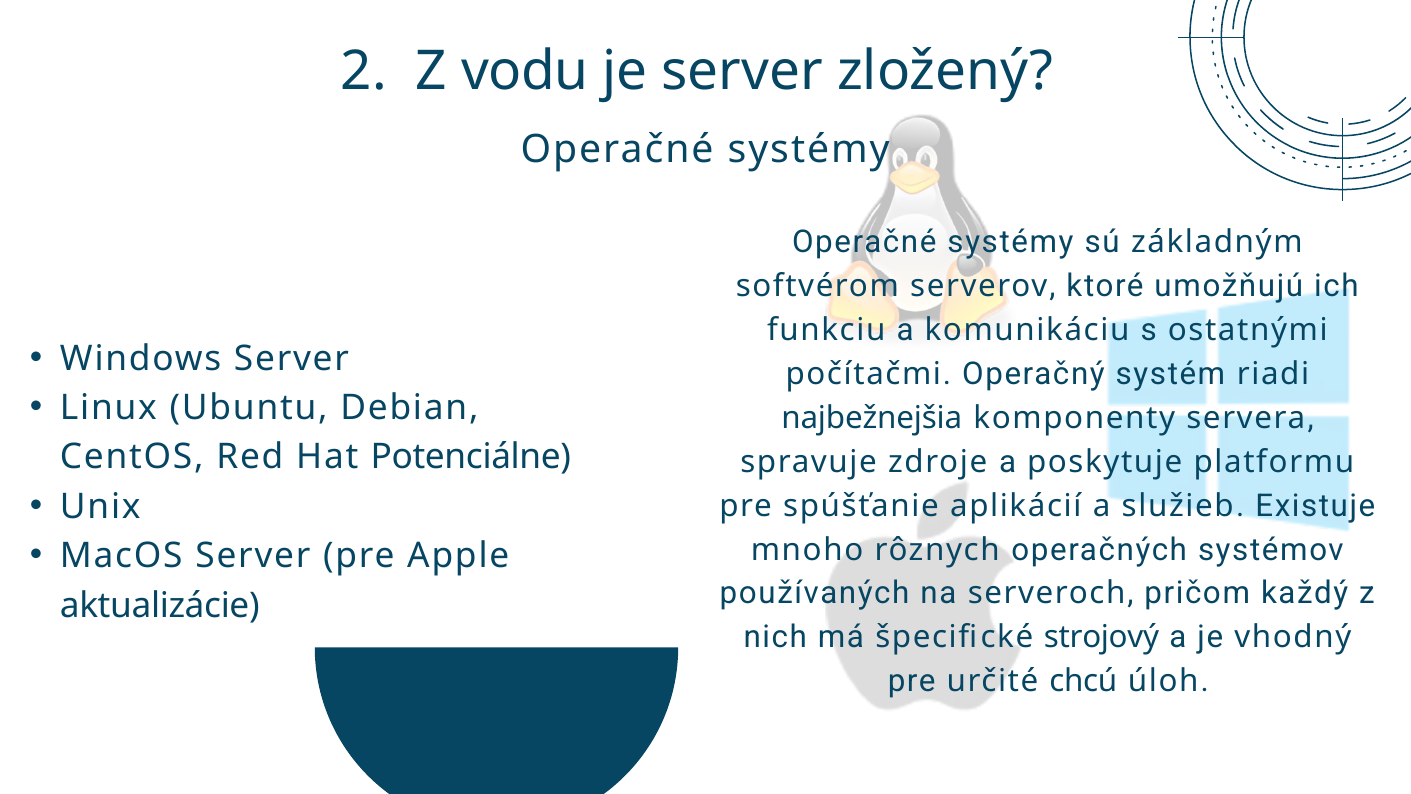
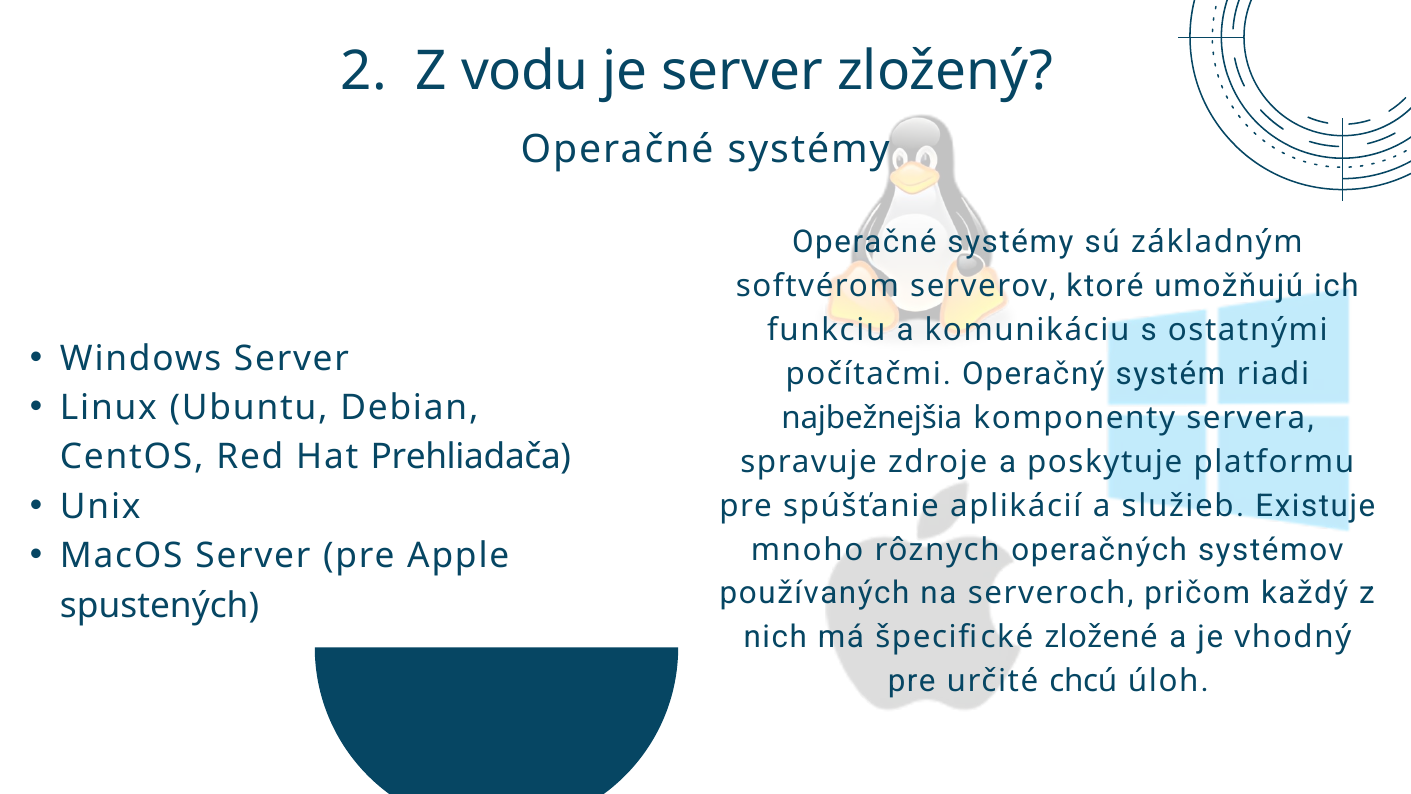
Potenciálne: Potenciálne -> Prehliadača (471, 457)
aktualizácie: aktualizácie -> spustených (160, 605)
strojový: strojový -> zložené (1101, 637)
